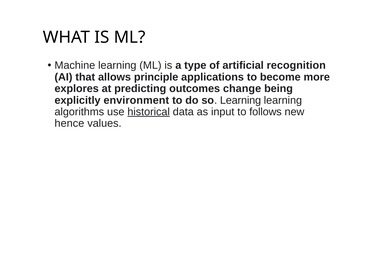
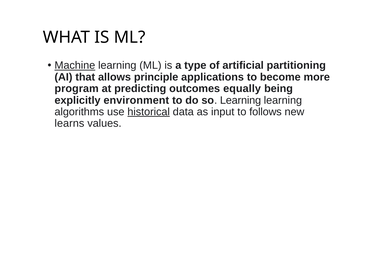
Machine underline: none -> present (75, 66)
recognition: recognition -> partitioning (296, 66)
explores: explores -> program (77, 89)
change: change -> equally (242, 89)
hence: hence -> learns (69, 124)
